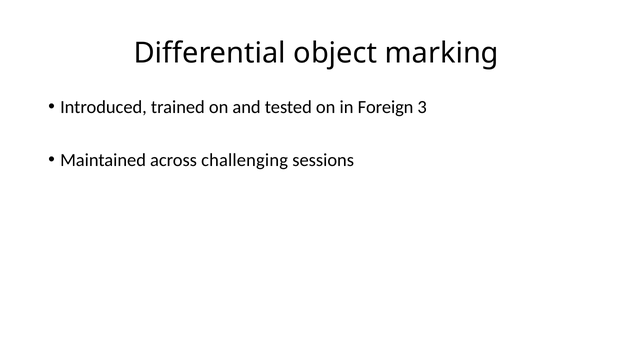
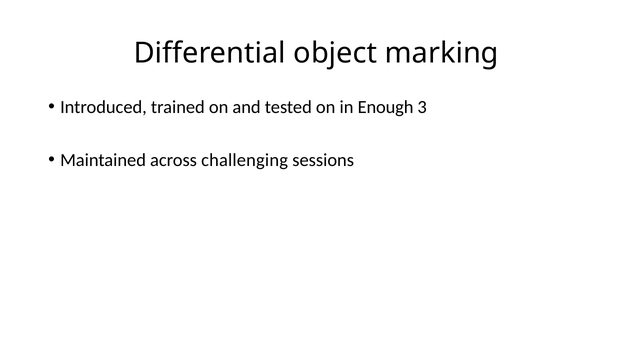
Foreign: Foreign -> Enough (386, 107)
